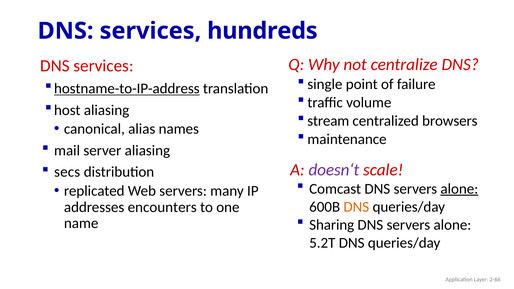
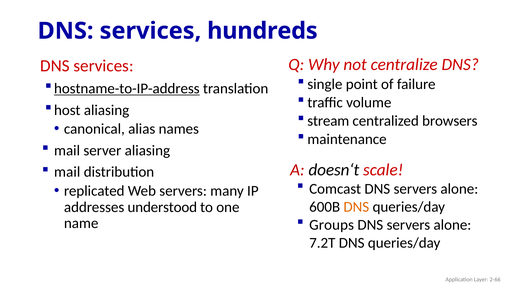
doesn‘t colour: purple -> black (334, 170)
secs: secs -> mail (67, 172)
alone underline: present -> none (459, 189)
encounters: encounters -> understood (162, 207)
Sharing: Sharing -> Groups (332, 225)
5.2T: 5.2T -> 7.2T (322, 243)
